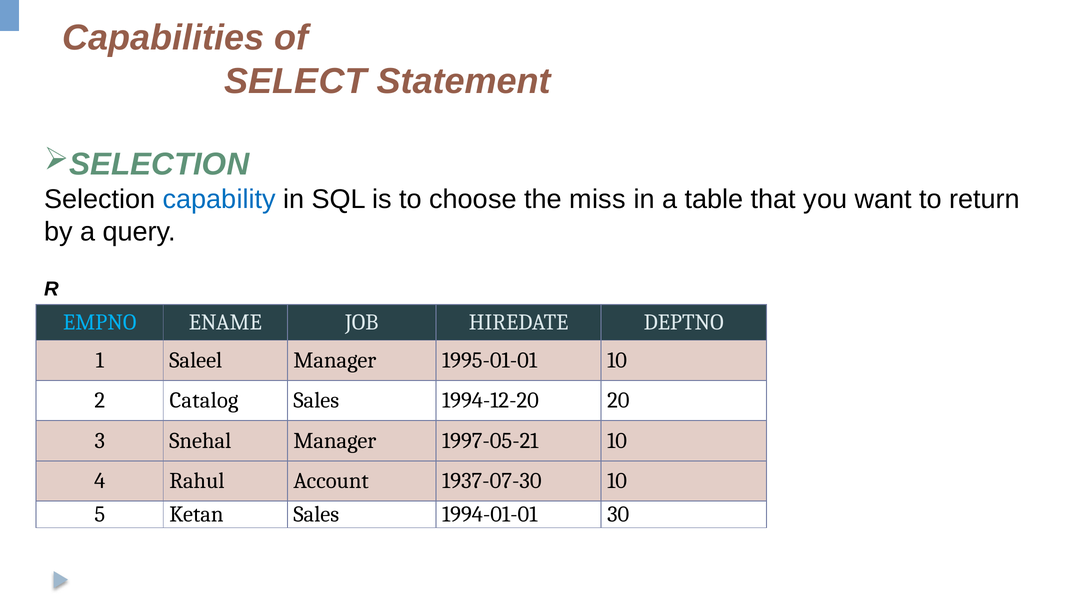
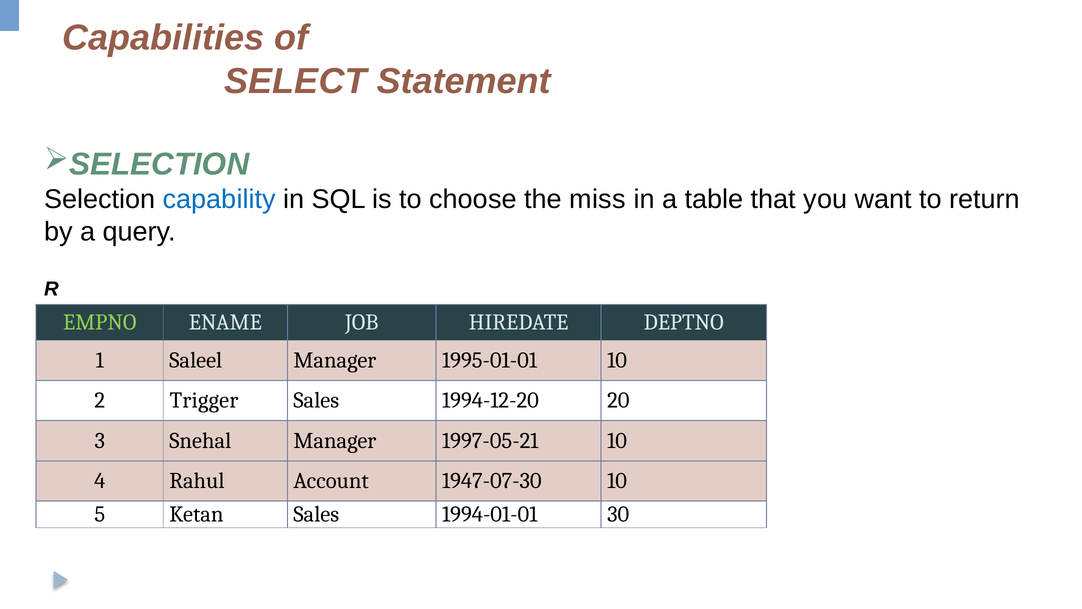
EMPNO colour: light blue -> light green (100, 322)
Catalog: Catalog -> Trigger (204, 400)
1937-07-30: 1937-07-30 -> 1947-07-30 (492, 481)
